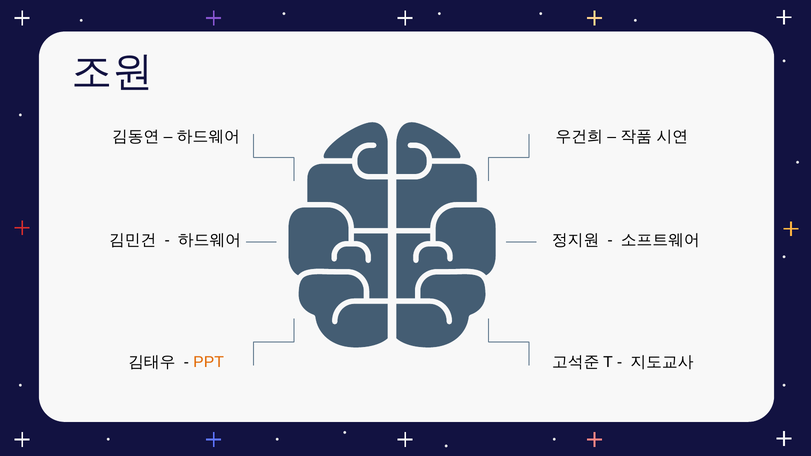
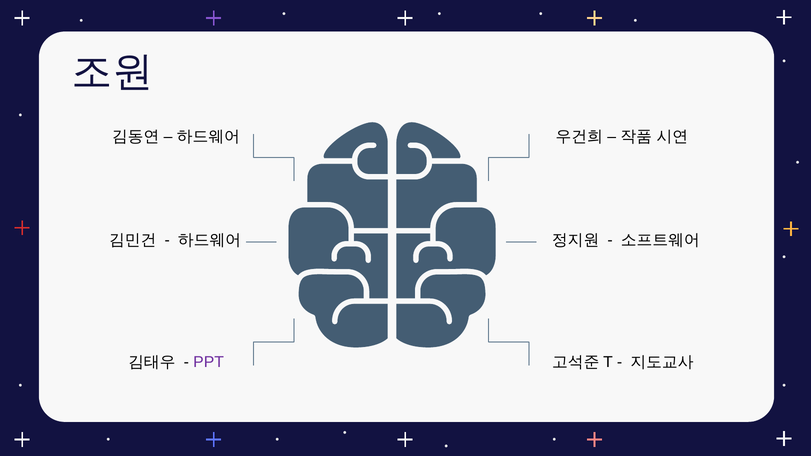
PPT colour: orange -> purple (209, 362)
